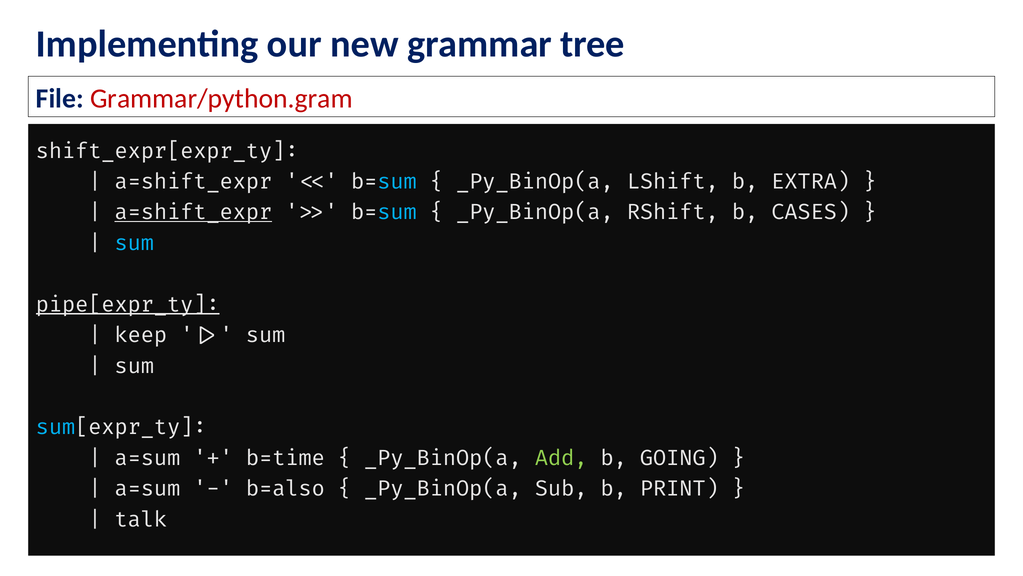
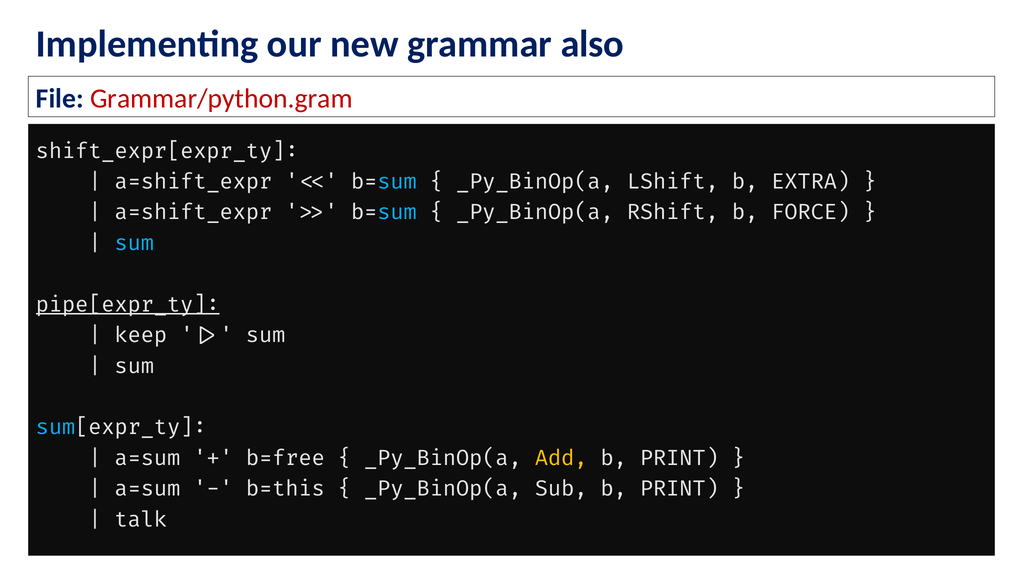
tree: tree -> also (592, 44)
a=shift_expr underline: present -> none (193, 212)
CASES: CASES -> FORCE (811, 212)
b=time: b=time -> b=free (285, 458)
Add colour: light green -> yellow (561, 458)
GOING: GOING -> PRINT (679, 458)
b=also: b=also -> b=this (285, 488)
